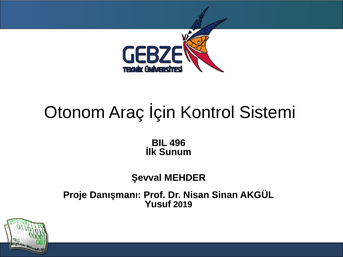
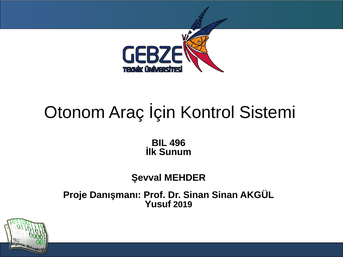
Dr Nisan: Nisan -> Sinan (196, 195)
